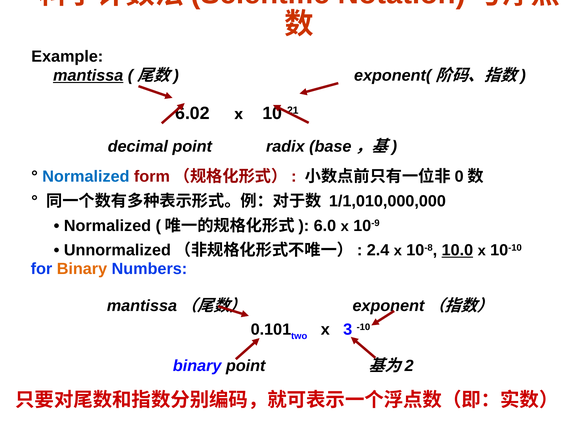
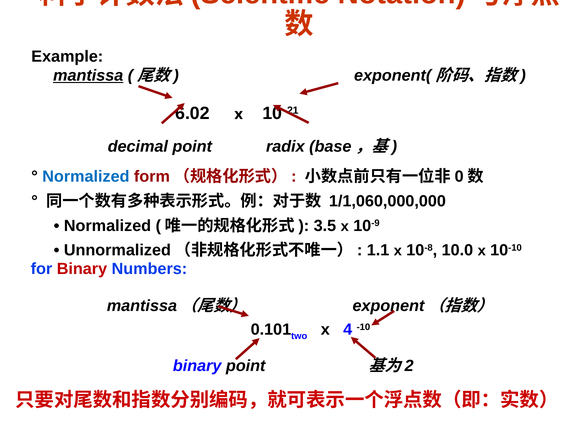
1/1,010,000,000: 1/1,010,000,000 -> 1/1,060,000,000 (387, 201)
6.0: 6.0 -> 3.5 (325, 226)
2.4: 2.4 -> 1.1 (378, 251)
10.0 underline: present -> none (457, 251)
Binary colour: orange -> red (82, 269)
3: 3 -> 4 (348, 330)
